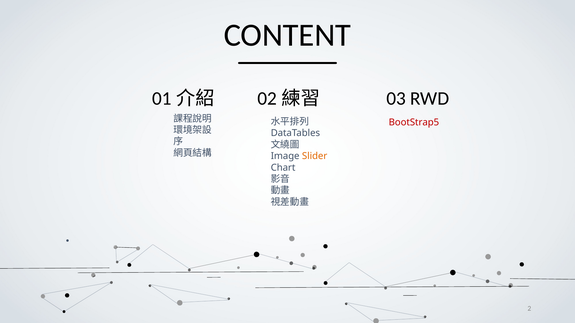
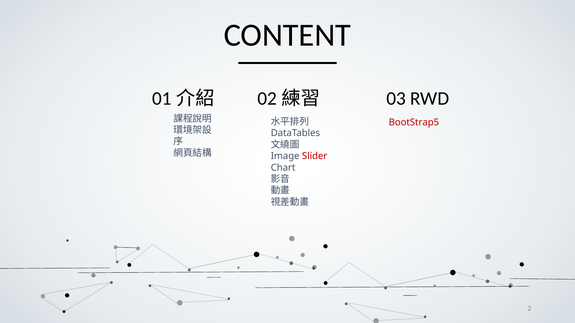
Slider colour: orange -> red (315, 156)
